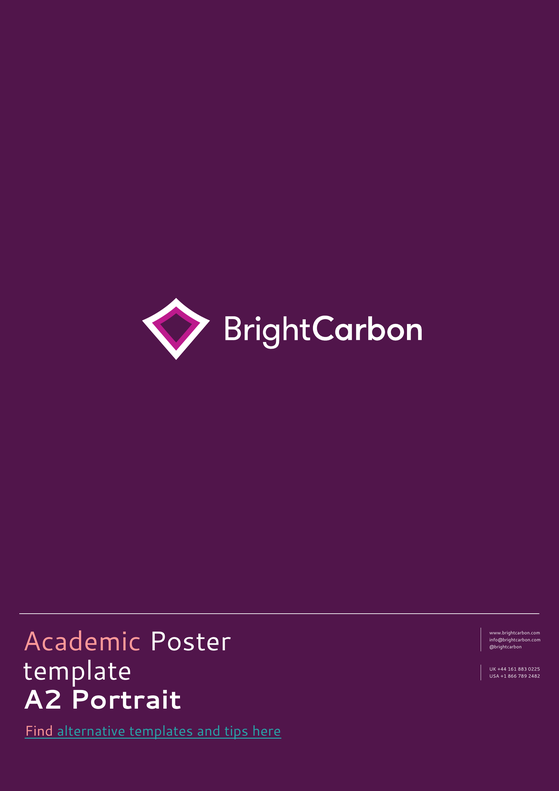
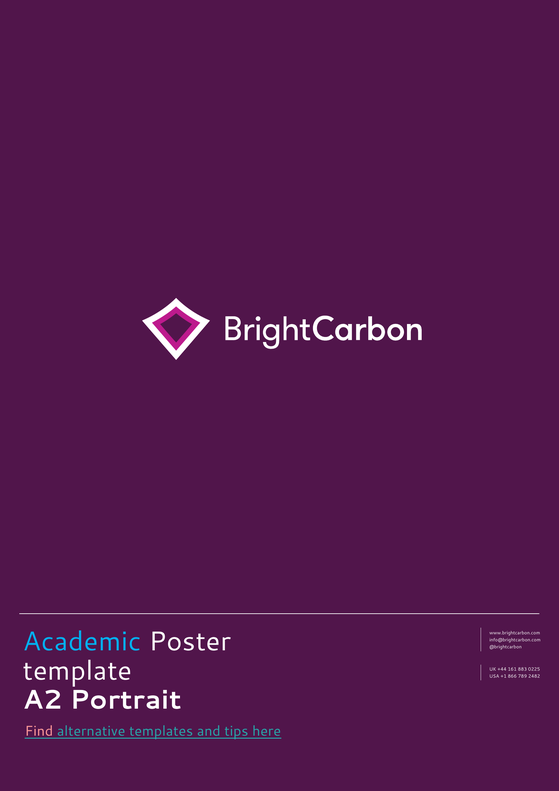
Academic colour: pink -> light blue (82, 641)
